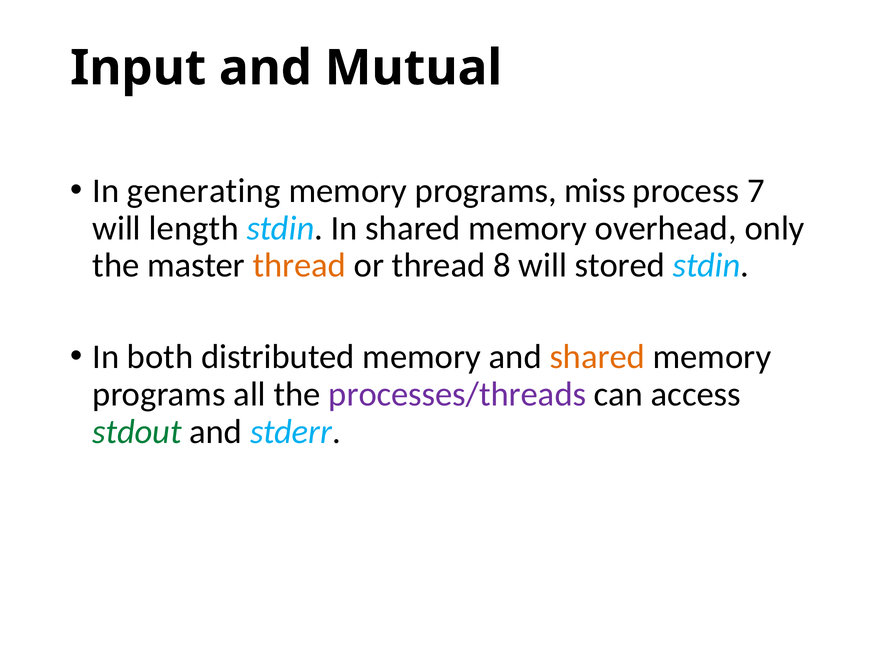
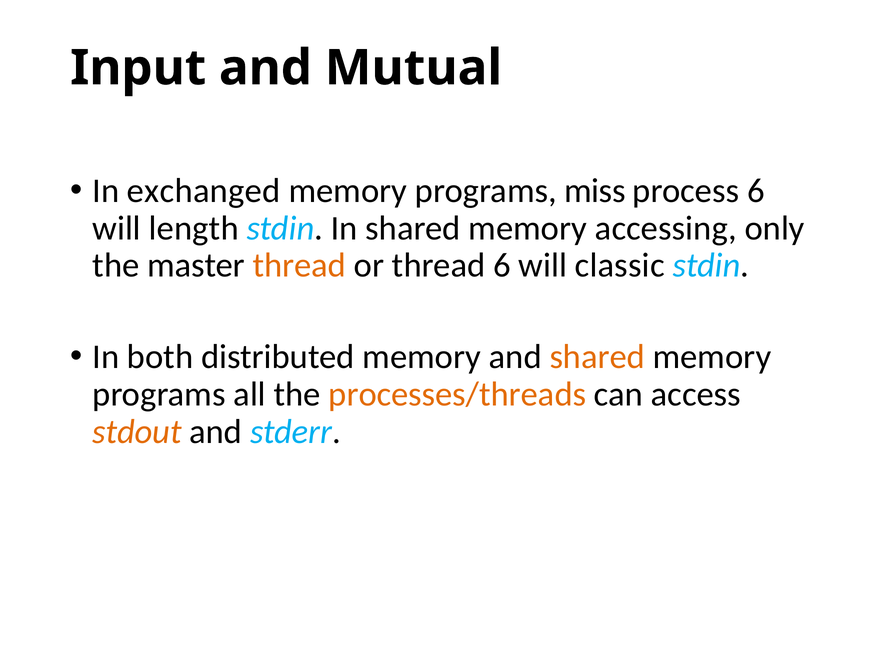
generating: generating -> exchanged (204, 191)
process 7: 7 -> 6 (756, 191)
overhead: overhead -> accessing (666, 228)
thread 8: 8 -> 6 (502, 266)
stored: stored -> classic (620, 266)
processes/threads colour: purple -> orange (457, 394)
stdout colour: green -> orange (137, 432)
